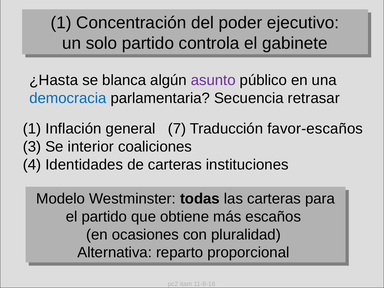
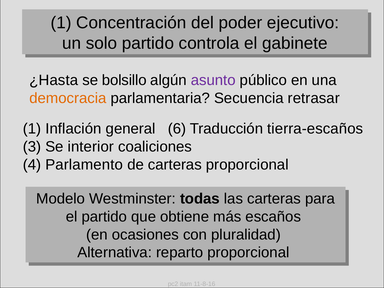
blanca: blanca -> bolsillo (124, 80)
democracia colour: blue -> orange (68, 98)
7: 7 -> 6 (177, 129)
favor-escaños: favor-escaños -> tierra-escaños (315, 129)
Identidades: Identidades -> Parlamento (84, 165)
carteras instituciones: instituciones -> proporcional (247, 165)
